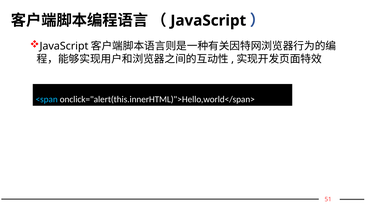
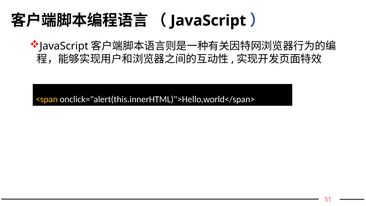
<span colour: light blue -> yellow (47, 99)
